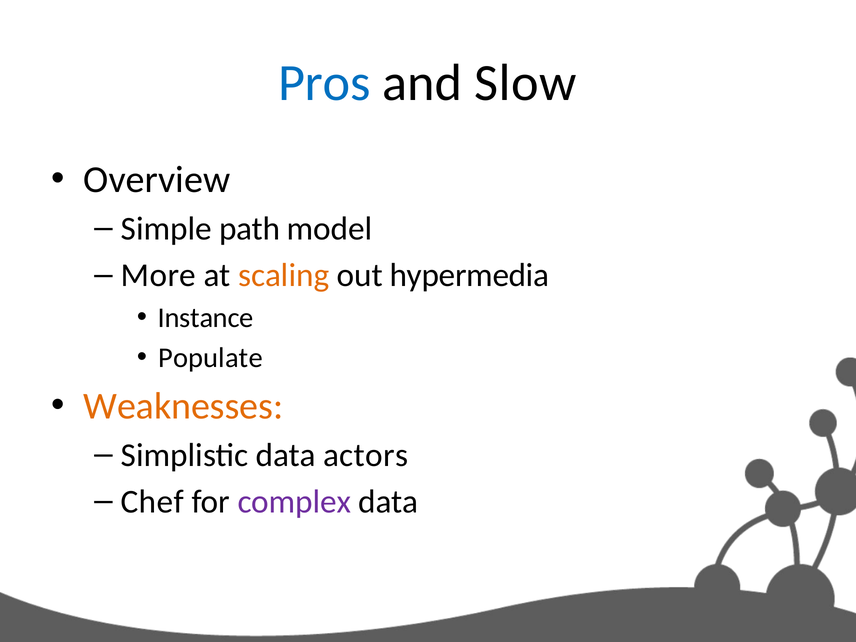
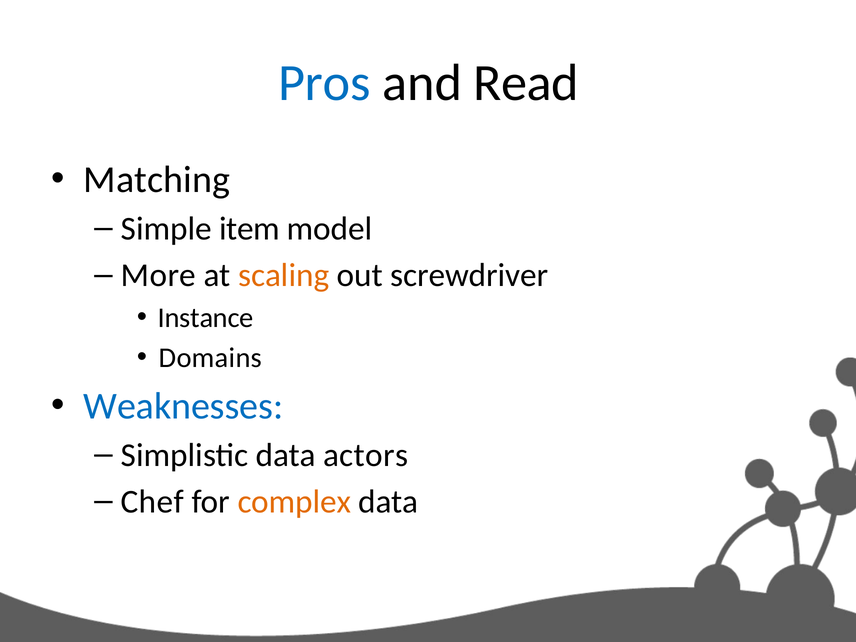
Slow: Slow -> Read (526, 83)
Overview: Overview -> Matching (157, 180)
path: path -> item (250, 229)
hypermedia: hypermedia -> screwdriver (469, 275)
Populate: Populate -> Domains (210, 358)
Weaknesses colour: orange -> blue (183, 406)
complex colour: purple -> orange (294, 502)
